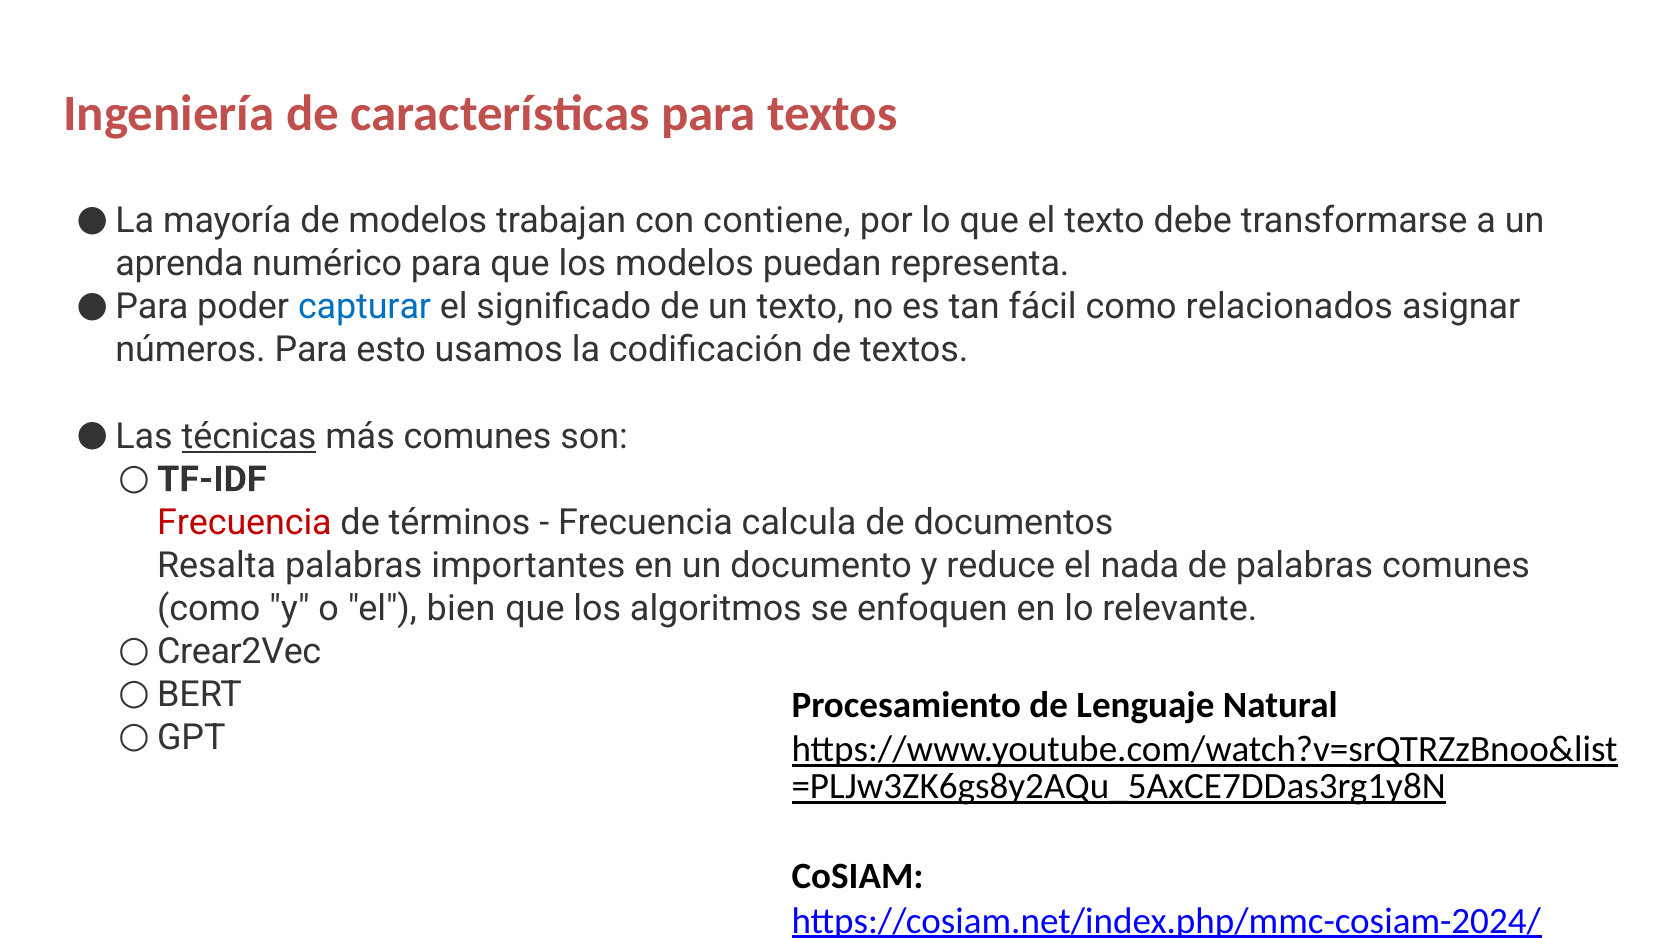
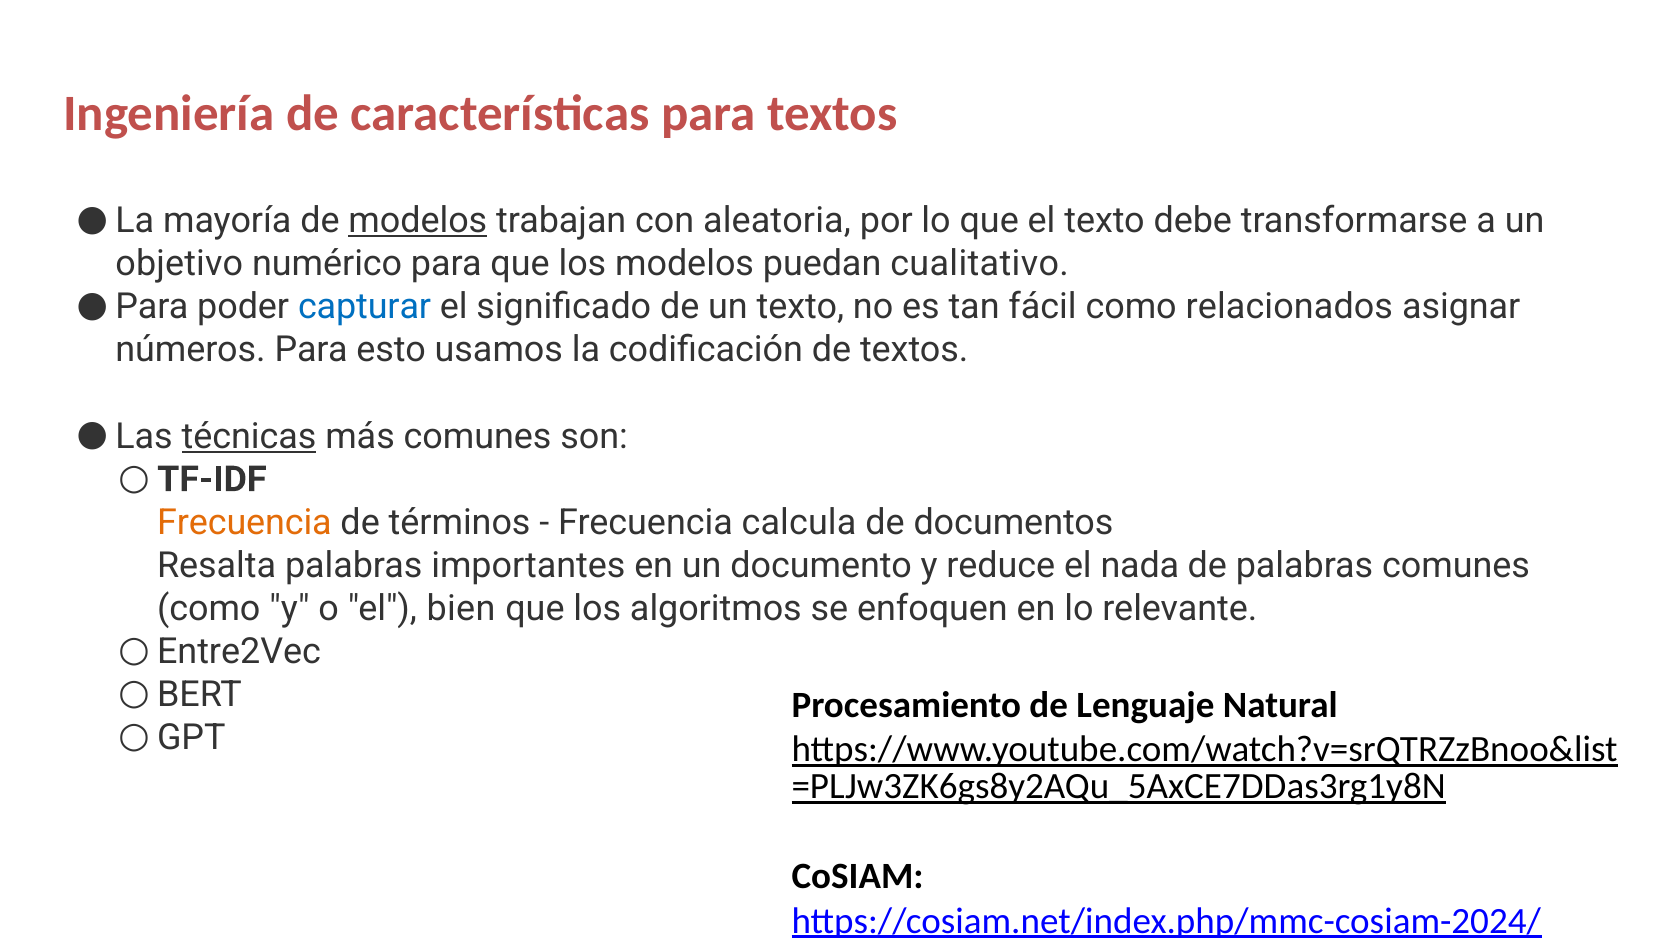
modelos underline: none -> present (418, 221)
contiene: contiene -> aleatoria (777, 221)
aprenda: aprenda -> objetivo (179, 264)
representa: representa -> cualitativo (980, 264)
Frecuencia colour: red -> orange (244, 523)
Crear2Vec: Crear2Vec -> Entre2Vec (239, 652)
